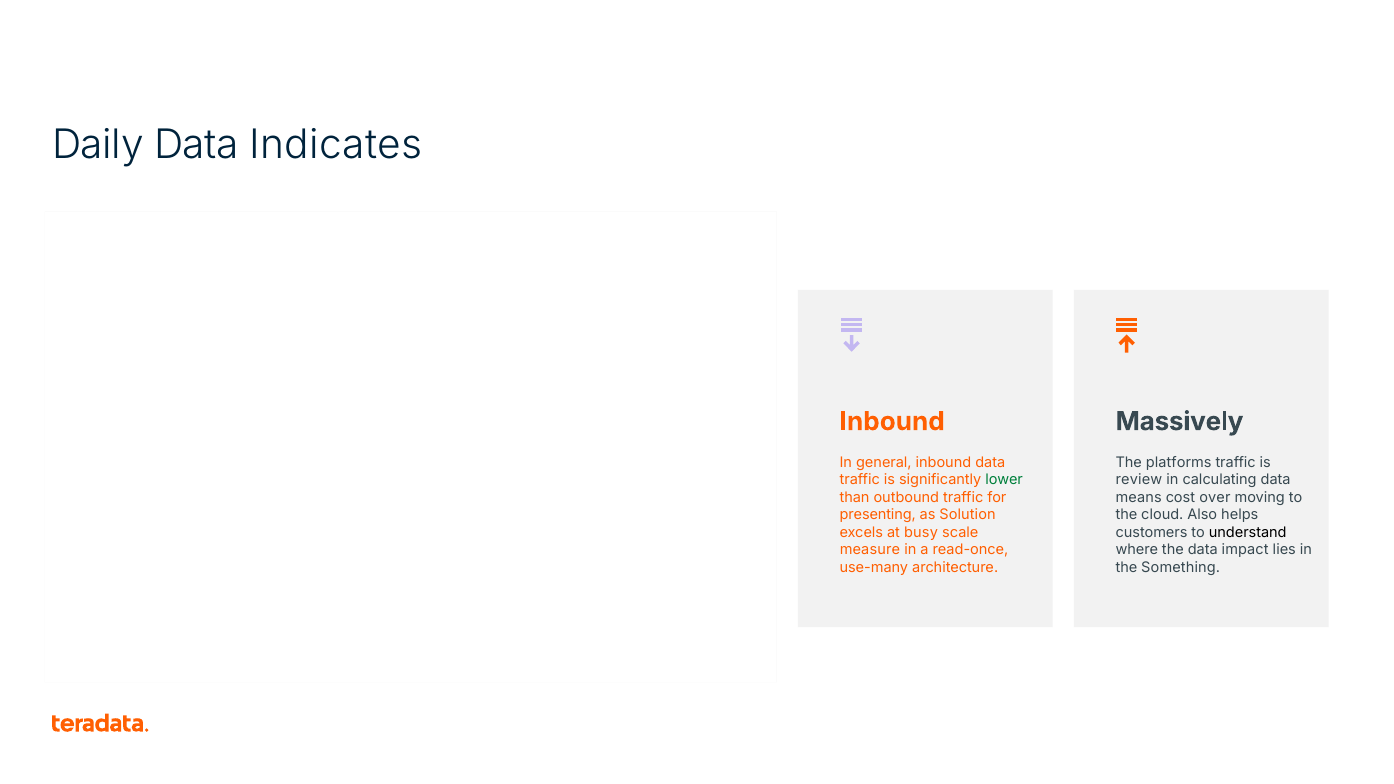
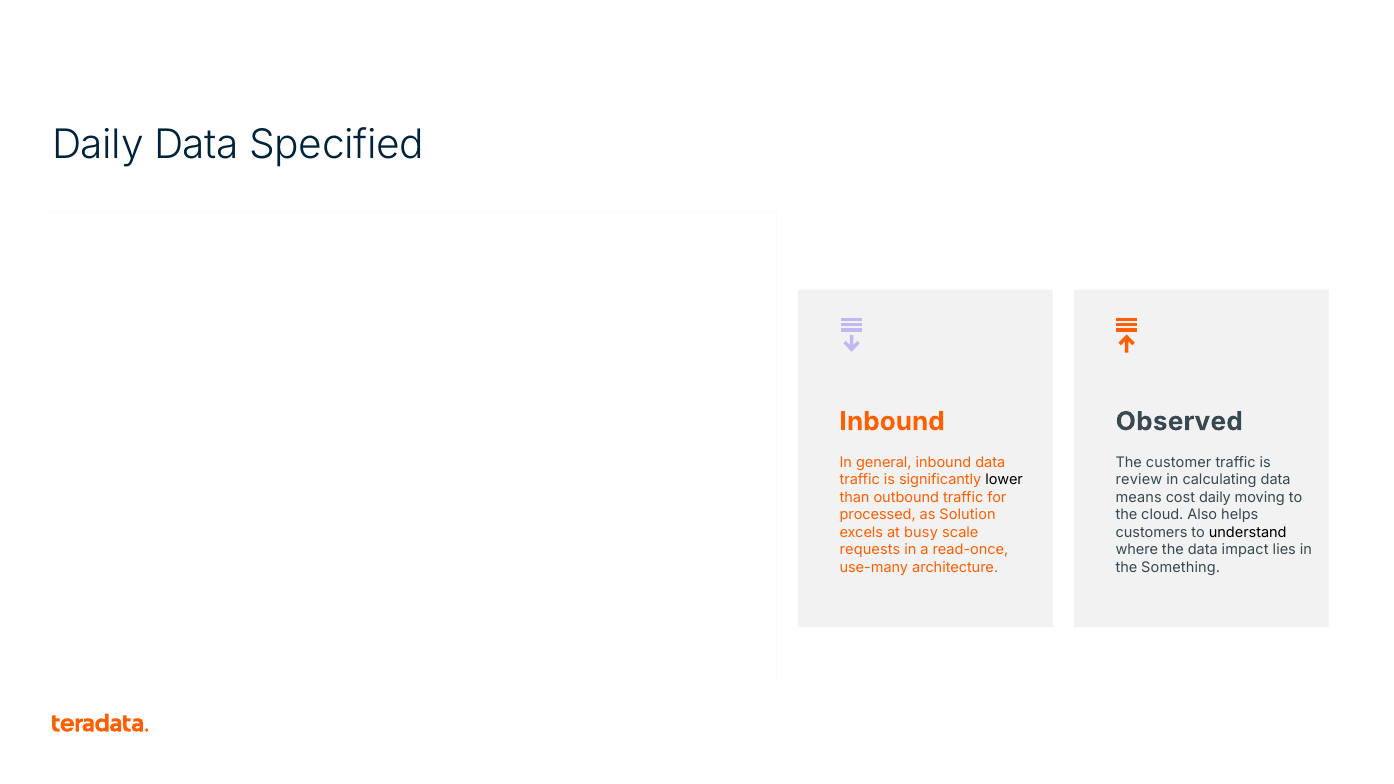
Indicates: Indicates -> Specified (337, 145)
Massively: Massively -> Observed (1179, 422)
platforms: platforms -> customer (1179, 463)
lower colour: green -> black (1004, 480)
cost over: over -> daily (1215, 498)
presenting: presenting -> processed (878, 515)
measure: measure -> requests (870, 550)
